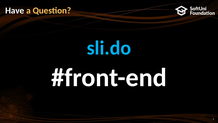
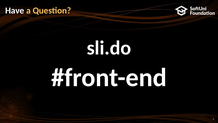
sli.do colour: light blue -> white (109, 48)
